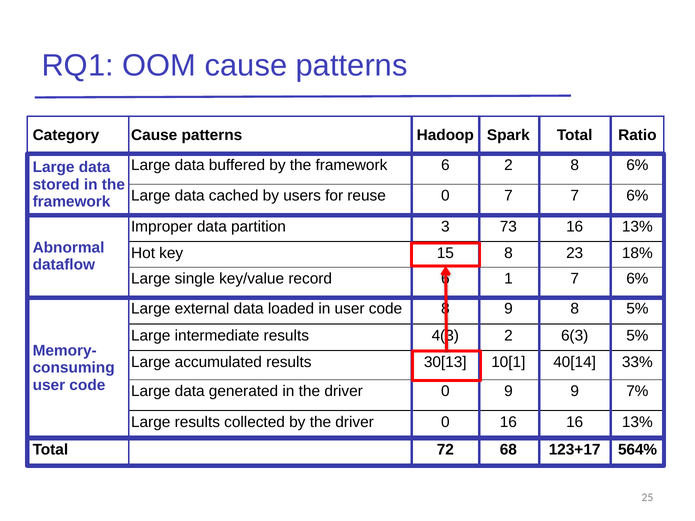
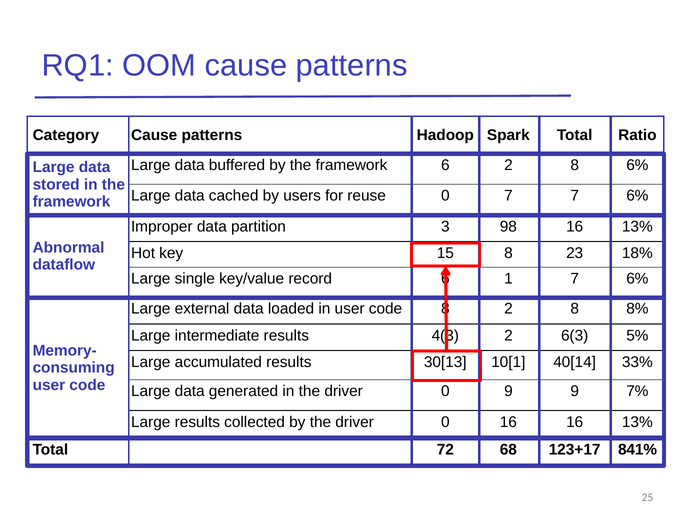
73: 73 -> 98 (508, 227)
9: 9 -> 2 (508, 309)
8 5%: 5% -> 8% (637, 309)
564%: 564% -> 841% (638, 450)
